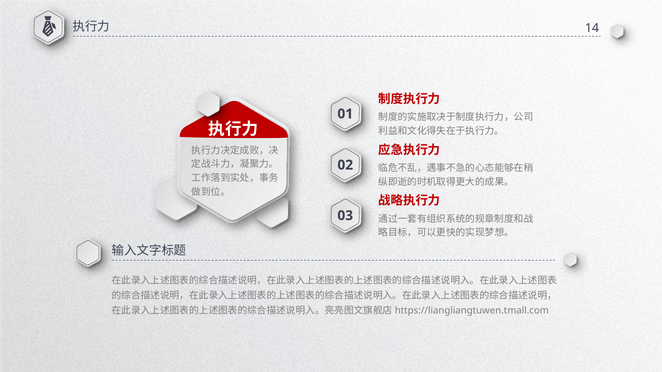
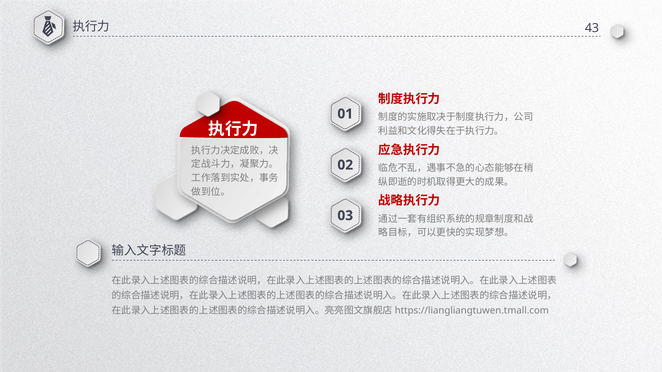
14: 14 -> 43 (592, 28)
